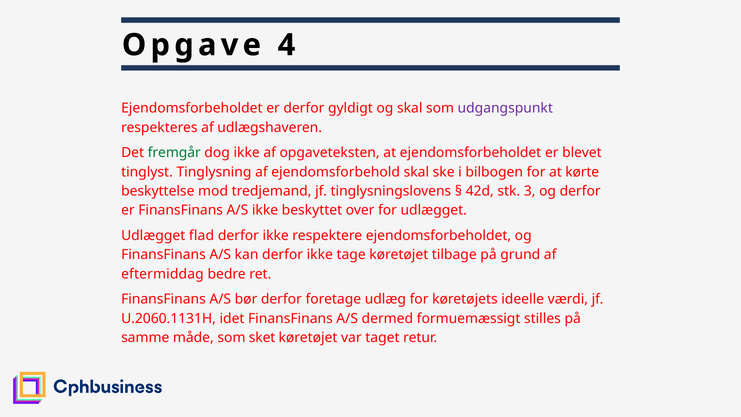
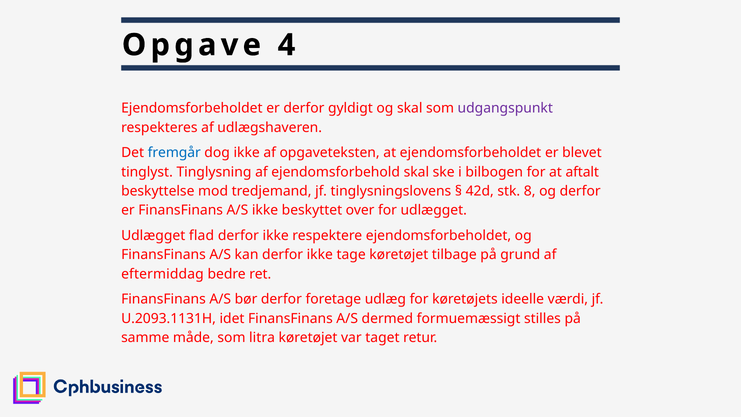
fremgår colour: green -> blue (174, 153)
kørte: kørte -> aftalt (582, 172)
3: 3 -> 8 (530, 191)
U.2060.1131H: U.2060.1131H -> U.2093.1131H (169, 318)
sket: sket -> litra (262, 338)
